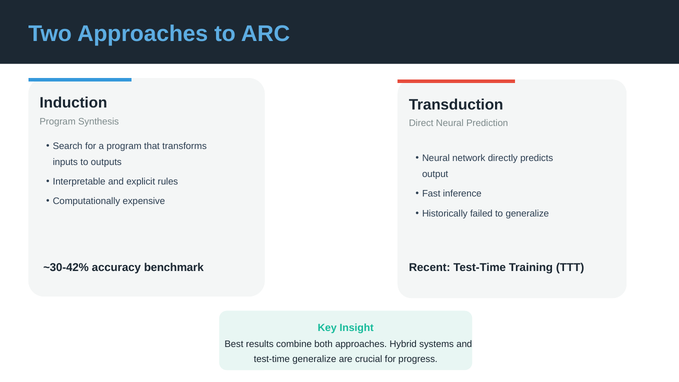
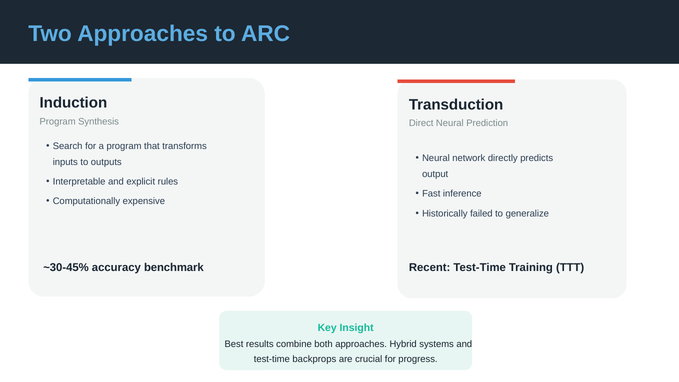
~30-42%: ~30-42% -> ~30-45% (66, 267)
test-time generalize: generalize -> backprops (314, 359)
